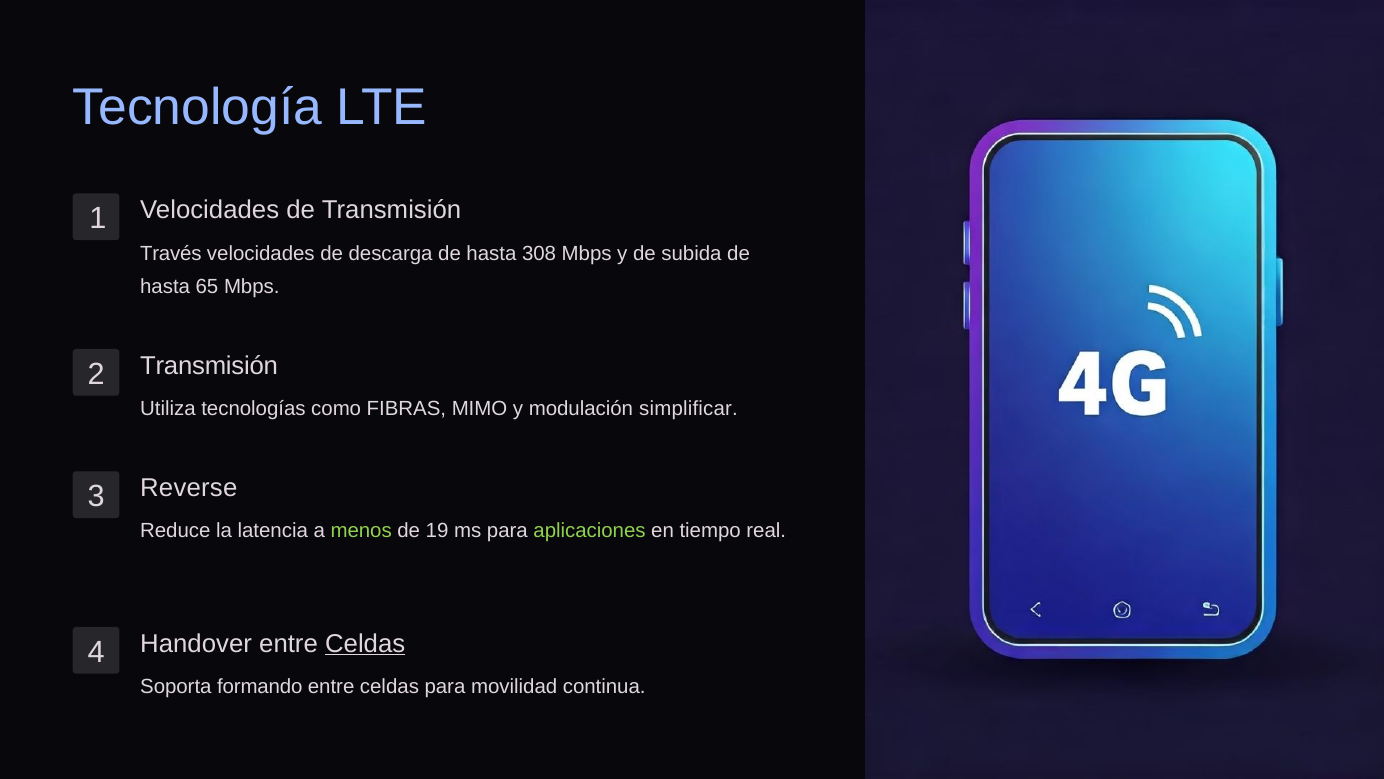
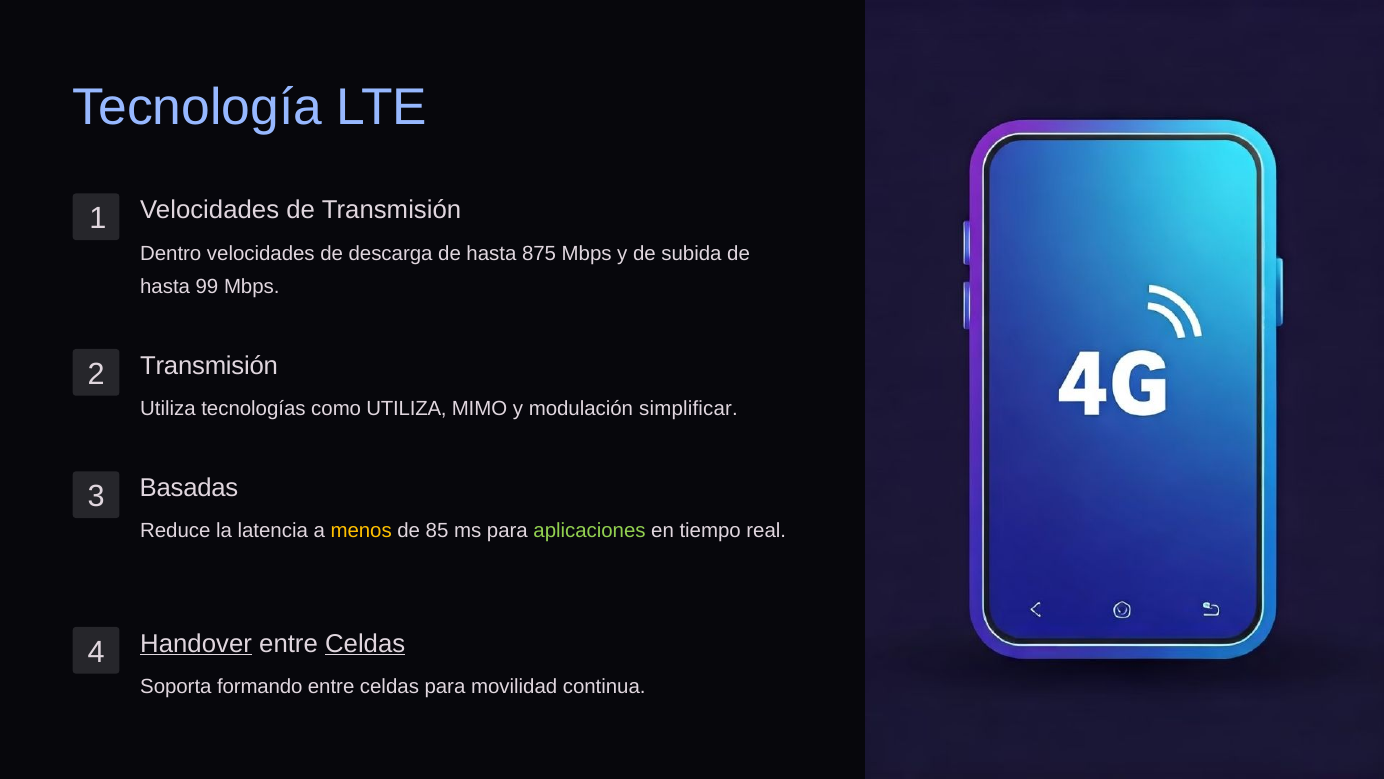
Través: Través -> Dentro (171, 253)
308: 308 -> 875 (539, 253)
65: 65 -> 99 (207, 286)
como FIBRAS: FIBRAS -> UTILIZA (407, 409)
Reverse: Reverse -> Basadas (189, 488)
menos colour: light green -> yellow (361, 531)
19: 19 -> 85 (437, 531)
Handover underline: none -> present (196, 643)
